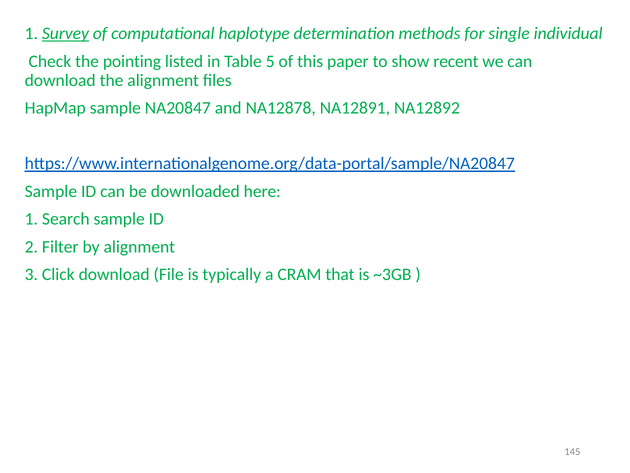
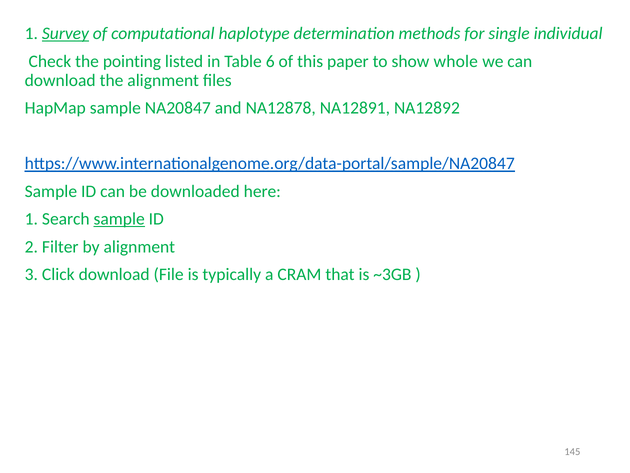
5: 5 -> 6 (270, 61)
recent: recent -> whole (456, 61)
sample underline: none -> present (119, 219)
